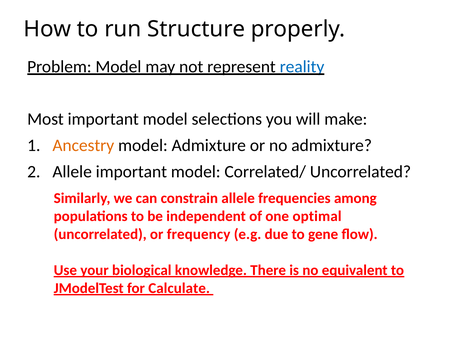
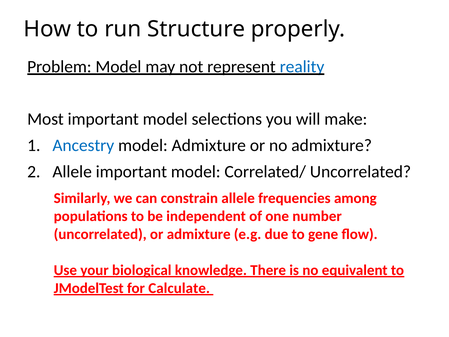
Ancestry colour: orange -> blue (83, 145)
optimal: optimal -> number (317, 216)
or frequency: frequency -> admixture (199, 234)
